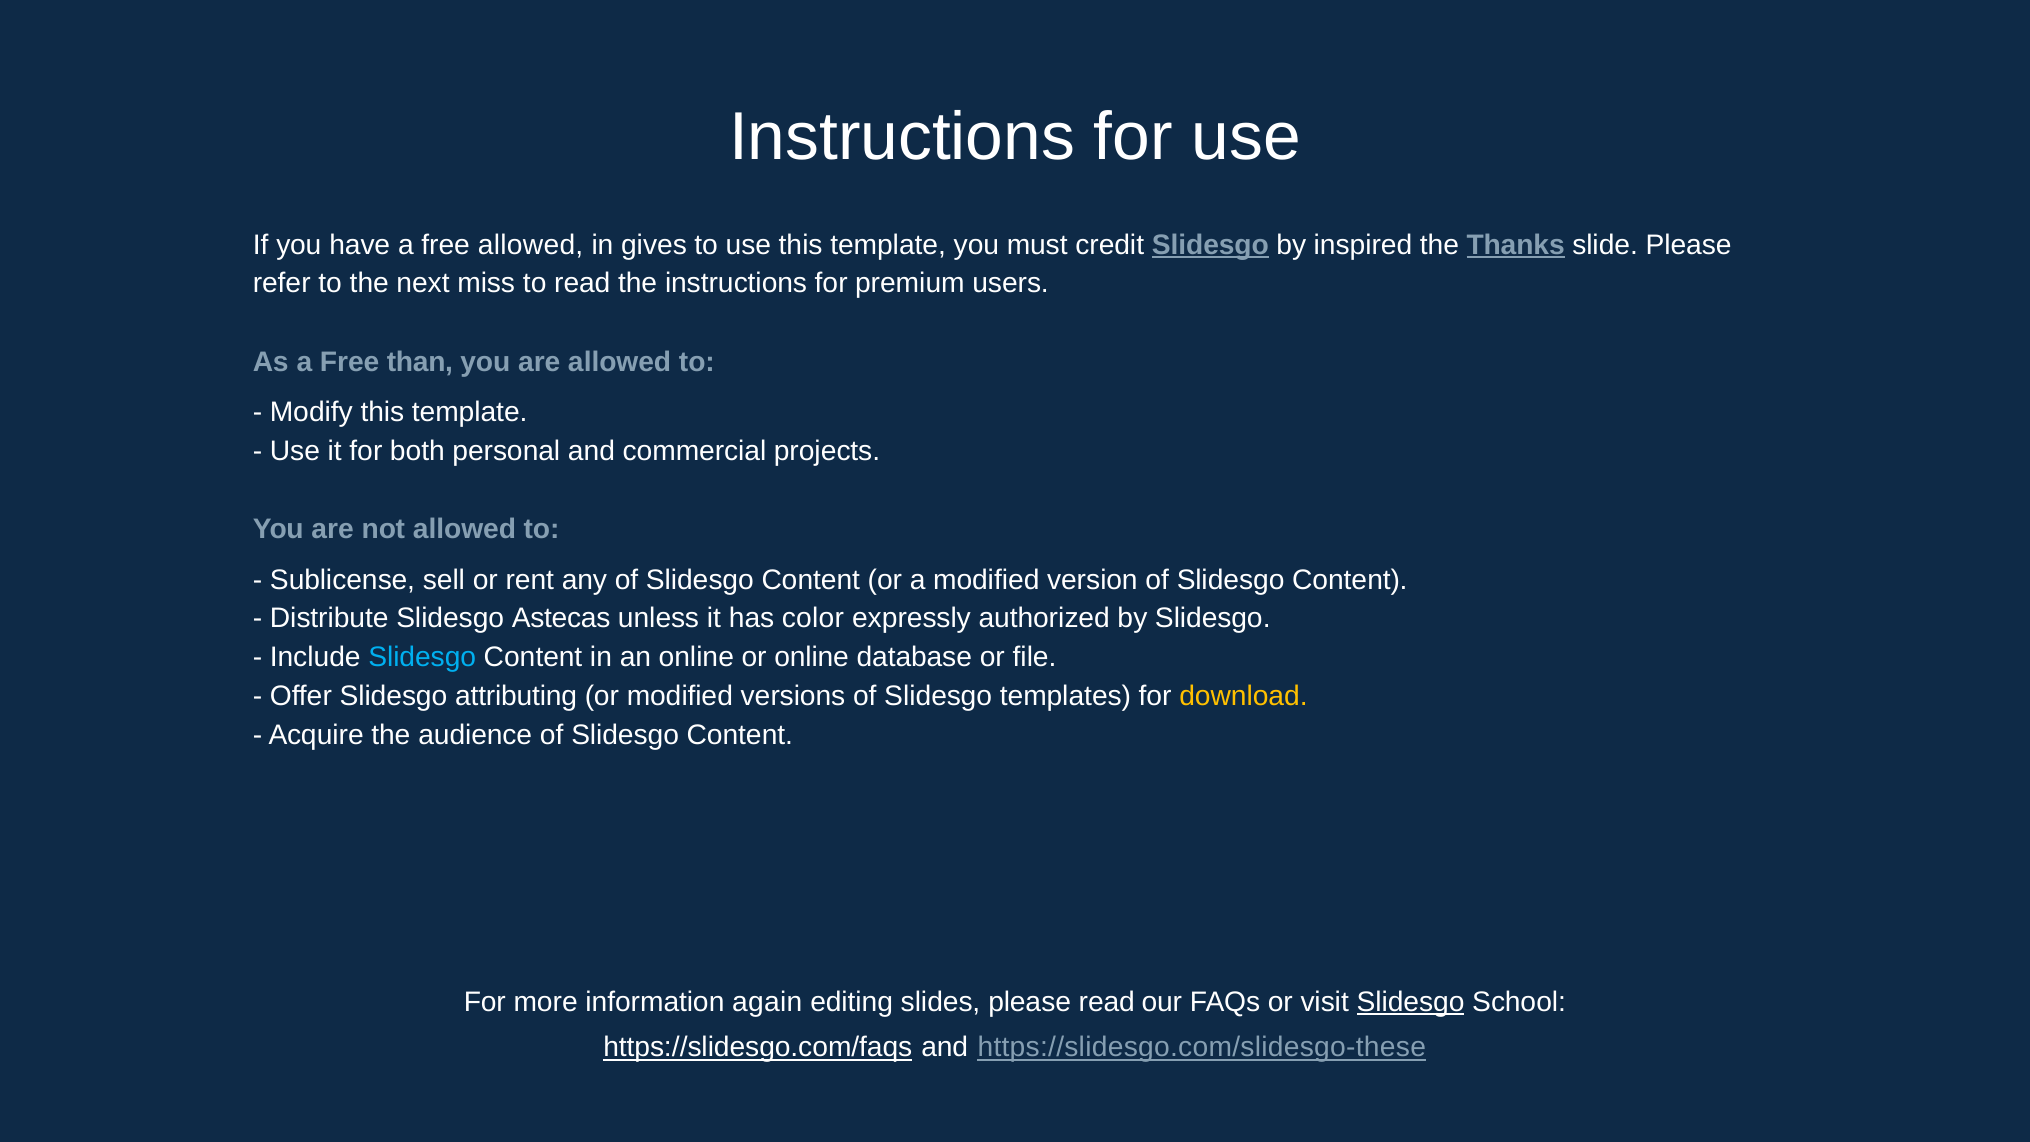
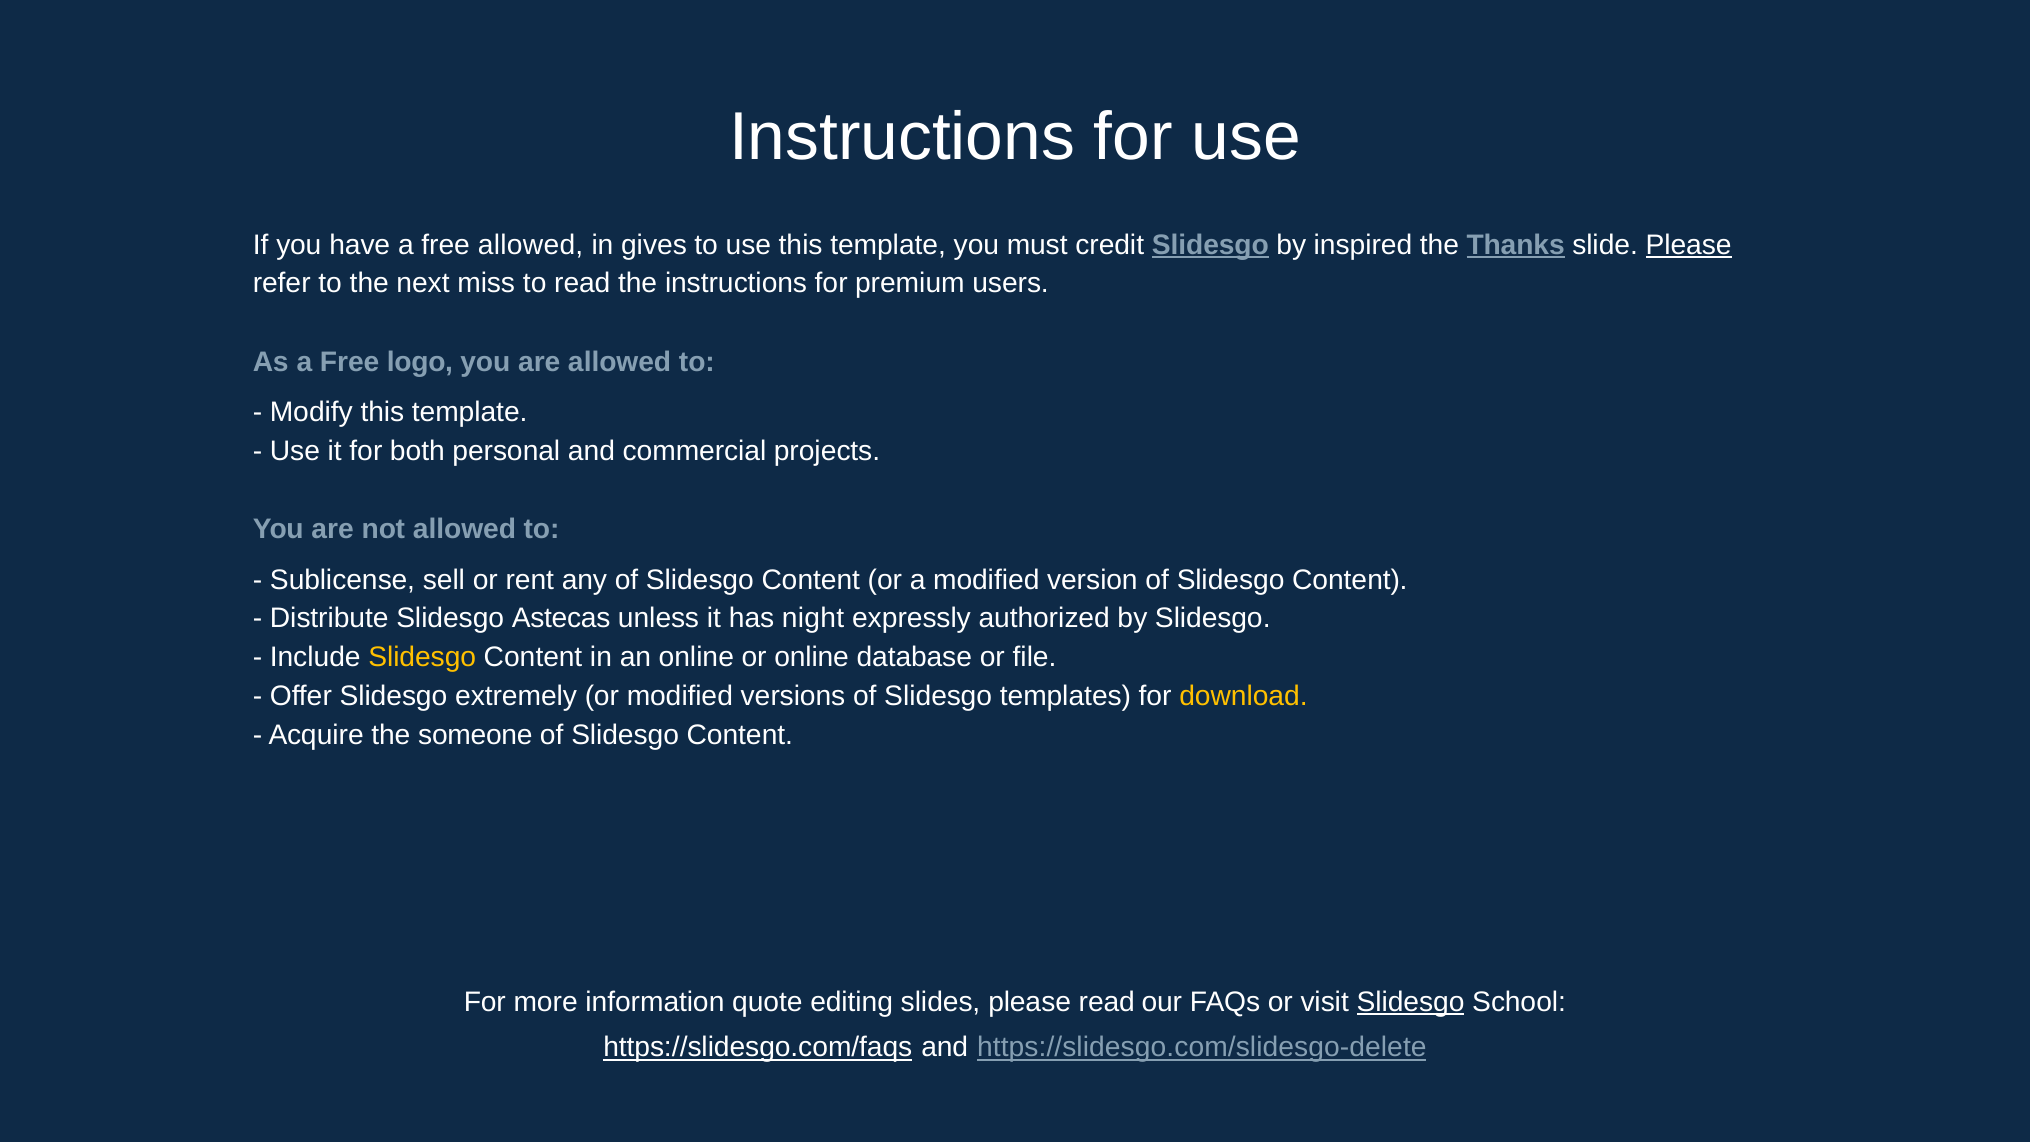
Please underline: none -> present (1689, 245)
than: than -> logo (420, 362)
color: color -> night (813, 619)
Slidesgo colour: light blue -> yellow (422, 658)
attributing: attributing -> extremely (516, 696)
audience: audience -> someone (475, 735)
again: again -> quote (767, 1002)
https://slidesgo.com/slidesgo-these: https://slidesgo.com/slidesgo-these -> https://slidesgo.com/slidesgo-delete (1202, 1048)
